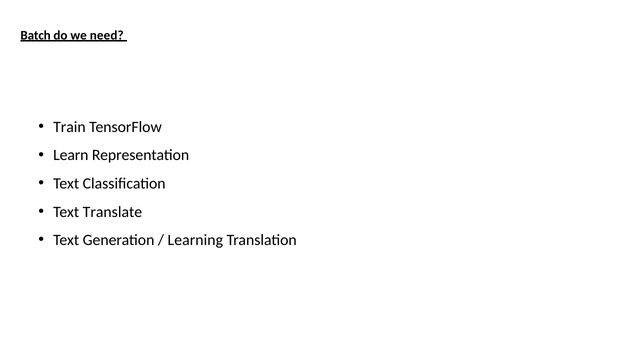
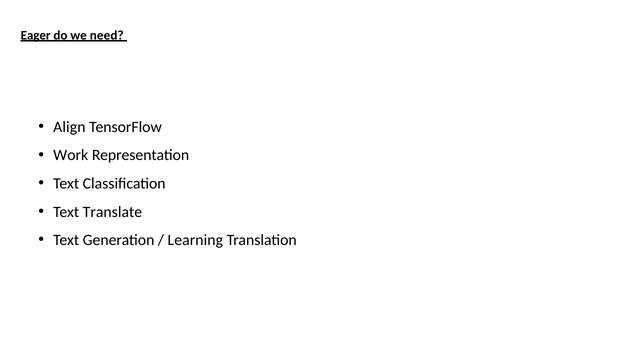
Batch: Batch -> Eager (36, 35)
Train: Train -> Align (69, 127)
Learn: Learn -> Work (71, 155)
